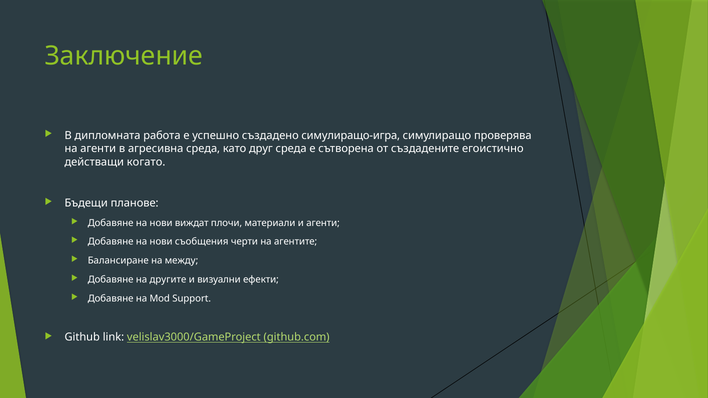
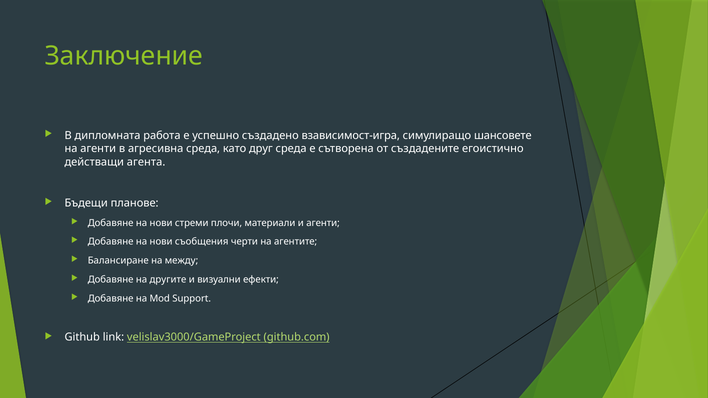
симулиращо-игра: симулиращо-игра -> взависимост-игра (351, 136)
проверява: проверява -> шансовете (503, 136)
когато: когато -> агента (146, 162)
виждат: виждат -> стреми (192, 223)
